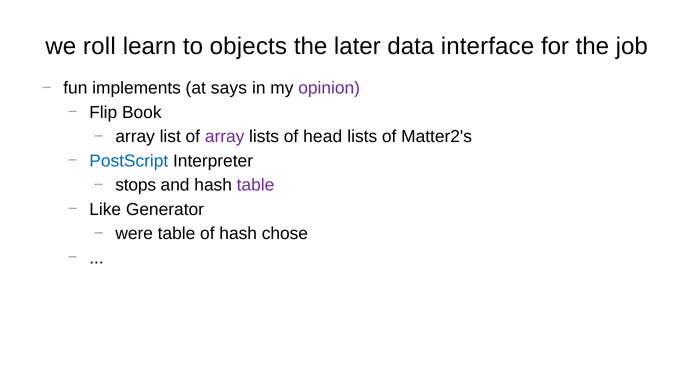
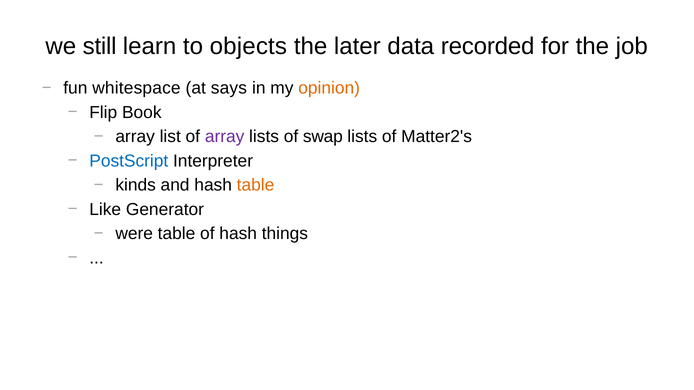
roll: roll -> still (100, 46)
interface: interface -> recorded (488, 46)
implements: implements -> whitespace (136, 88)
opinion colour: purple -> orange (329, 88)
head: head -> swap (323, 137)
stops: stops -> kinds (136, 185)
table colour: purple -> orange (256, 185)
chose: chose -> things (285, 234)
